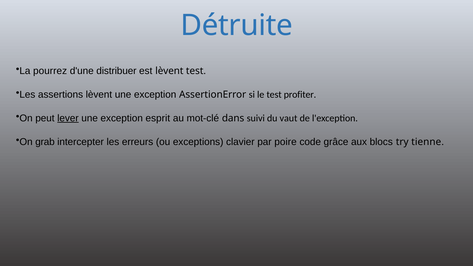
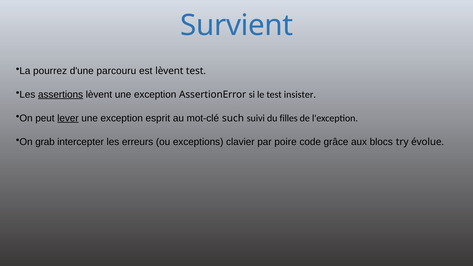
Détruite: Détruite -> Survient (237, 26)
distribuer: distribuer -> parcouru (116, 71)
assertions underline: none -> present (61, 95)
profiter: profiter -> insister (300, 95)
dans: dans -> such (233, 118)
vaut: vaut -> filles (289, 118)
tienne: tienne -> évolue (426, 142)
